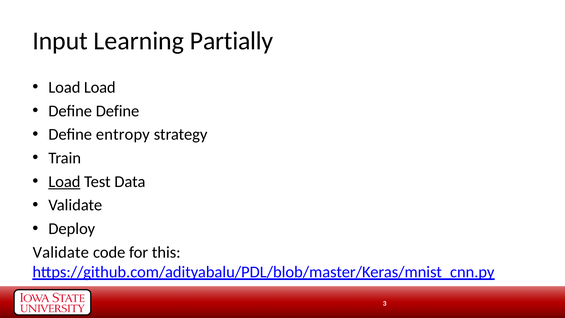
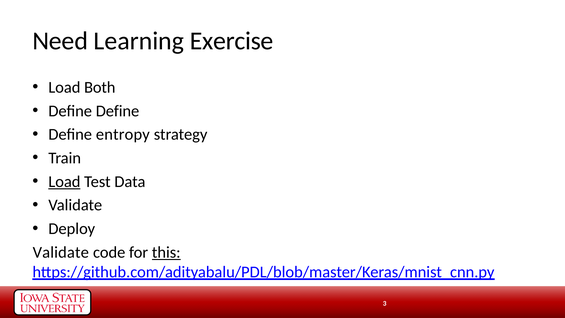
Input: Input -> Need (60, 41)
Partially: Partially -> Exercise (232, 41)
Load Load: Load -> Both (100, 87)
this underline: none -> present (166, 252)
